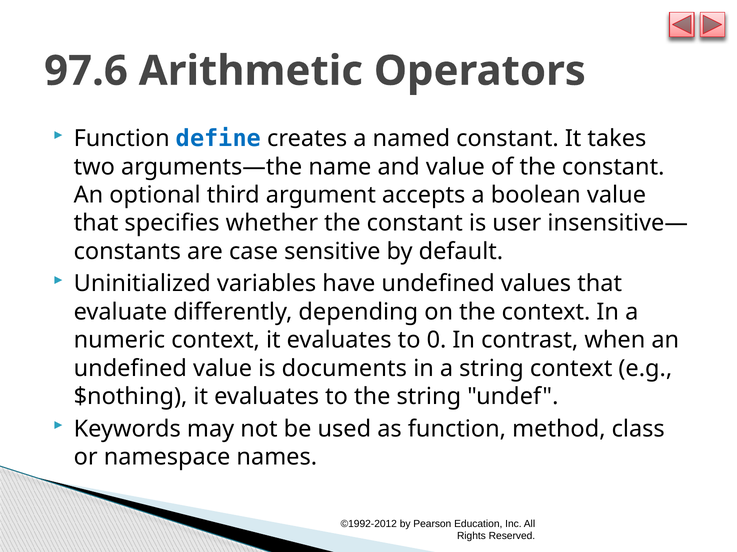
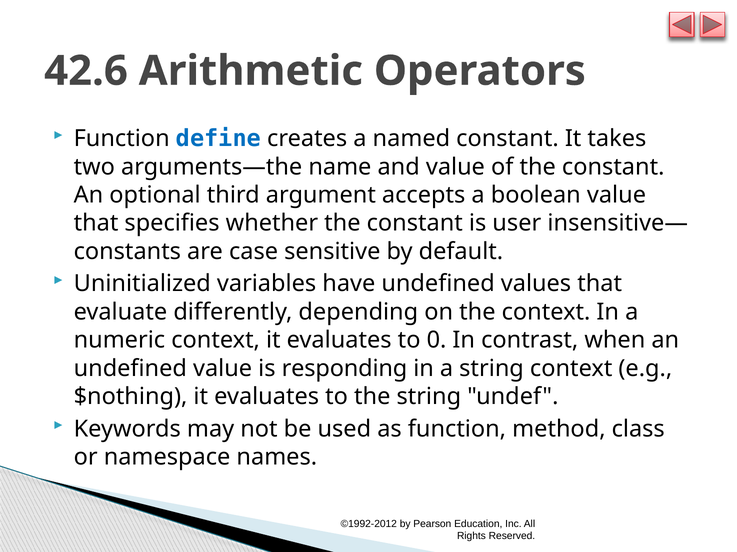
97.6: 97.6 -> 42.6 (86, 71)
documents: documents -> responding (344, 369)
